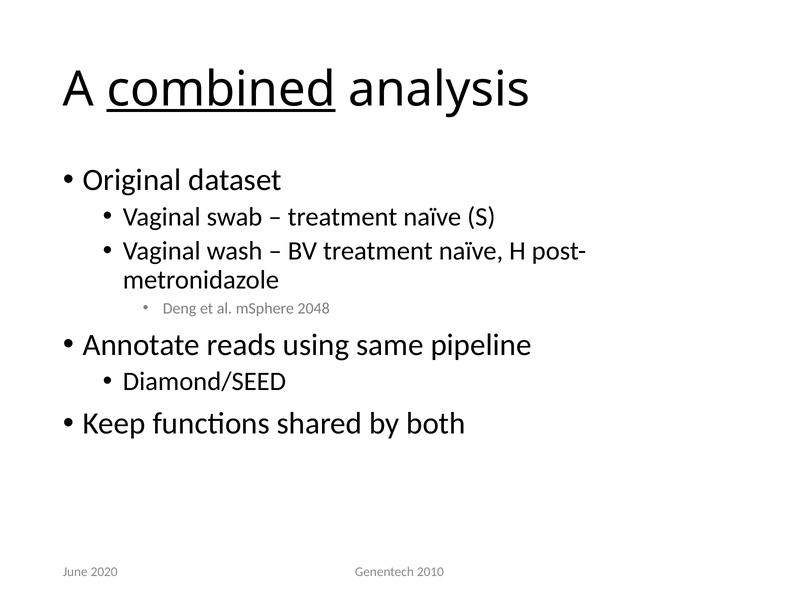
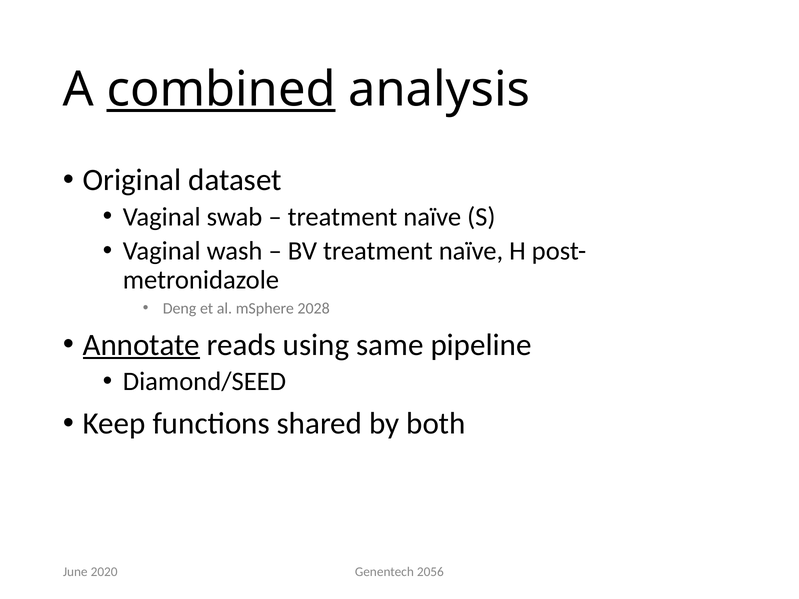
2048: 2048 -> 2028 (314, 308)
Annotate underline: none -> present (141, 345)
2010: 2010 -> 2056 (430, 572)
